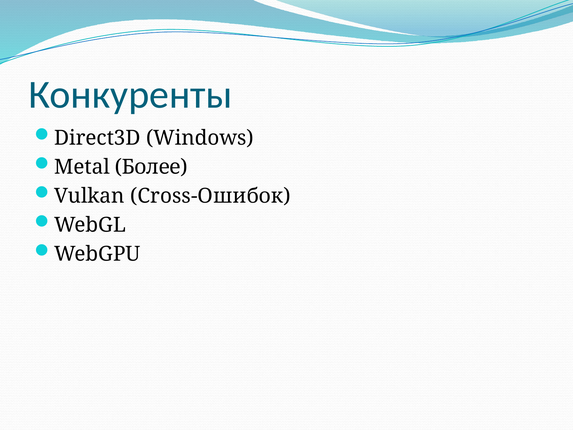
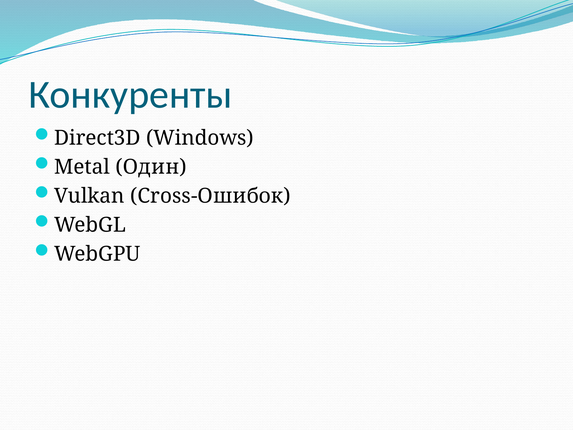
Более: Более -> Один (151, 167)
